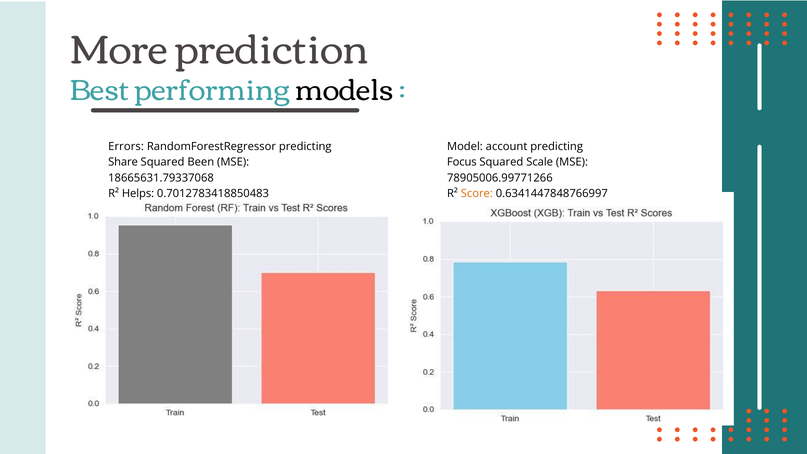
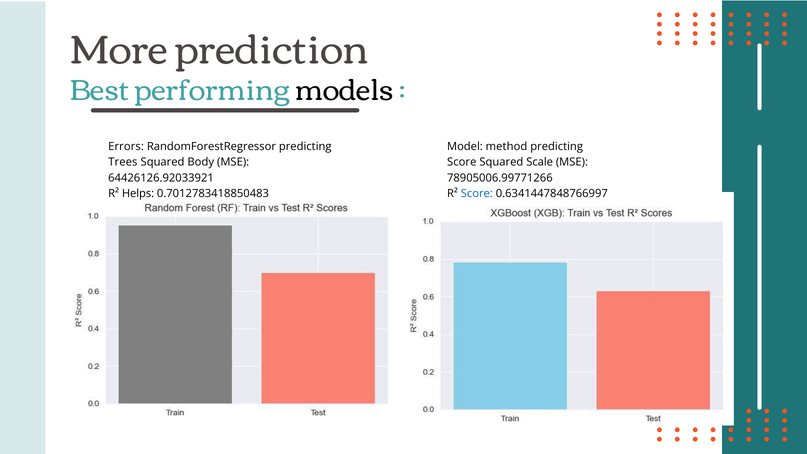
account: account -> method (507, 146)
Share: Share -> Trees (123, 162)
Been: Been -> Body (201, 162)
Focus: Focus -> Score (462, 162)
18665631.79337068: 18665631.79337068 -> 64426126.92033921 (161, 178)
Score colour: orange -> blue (477, 194)
